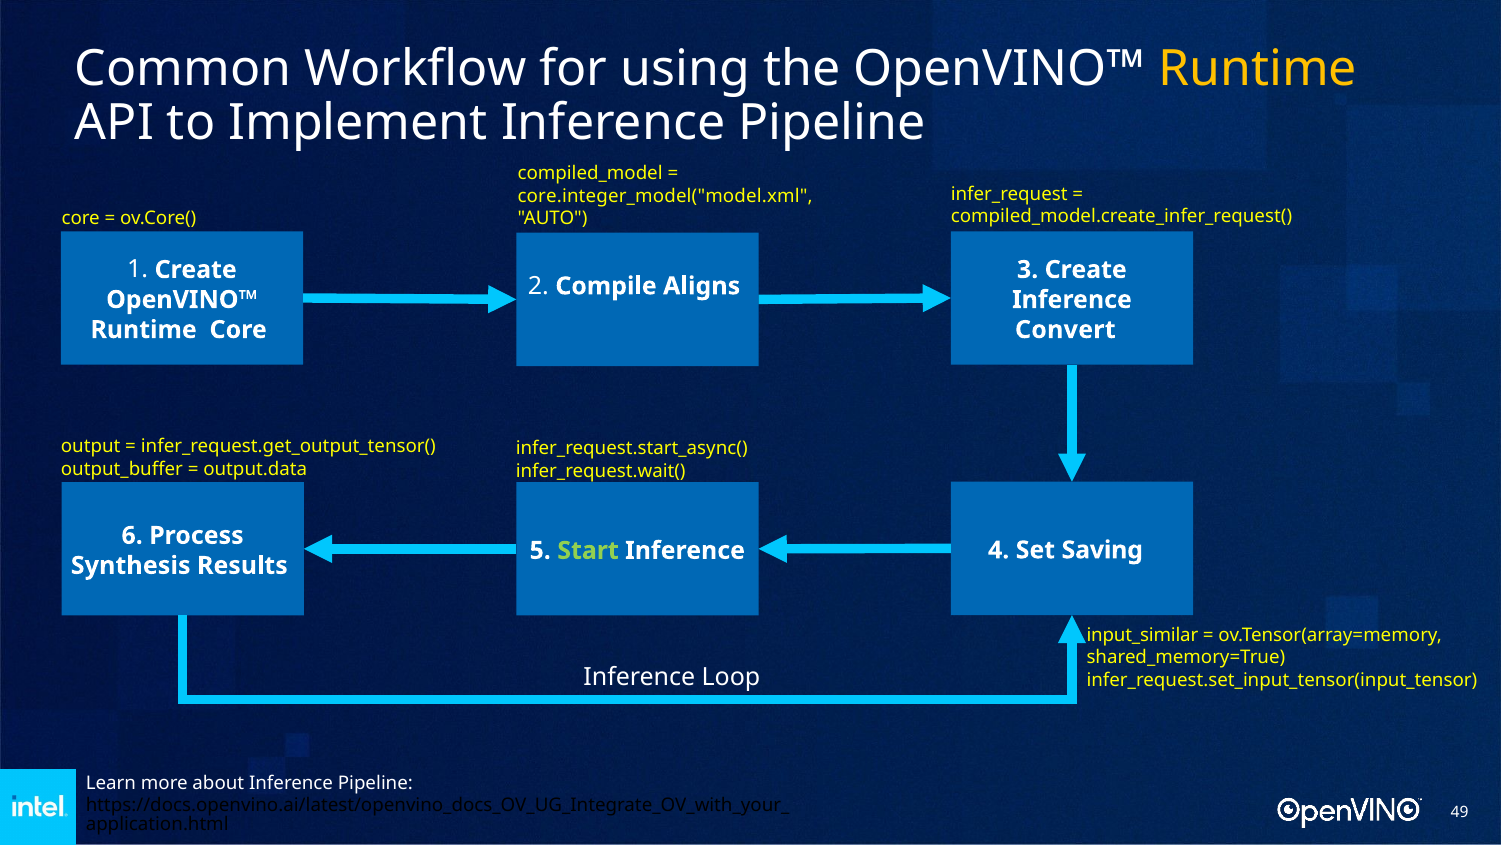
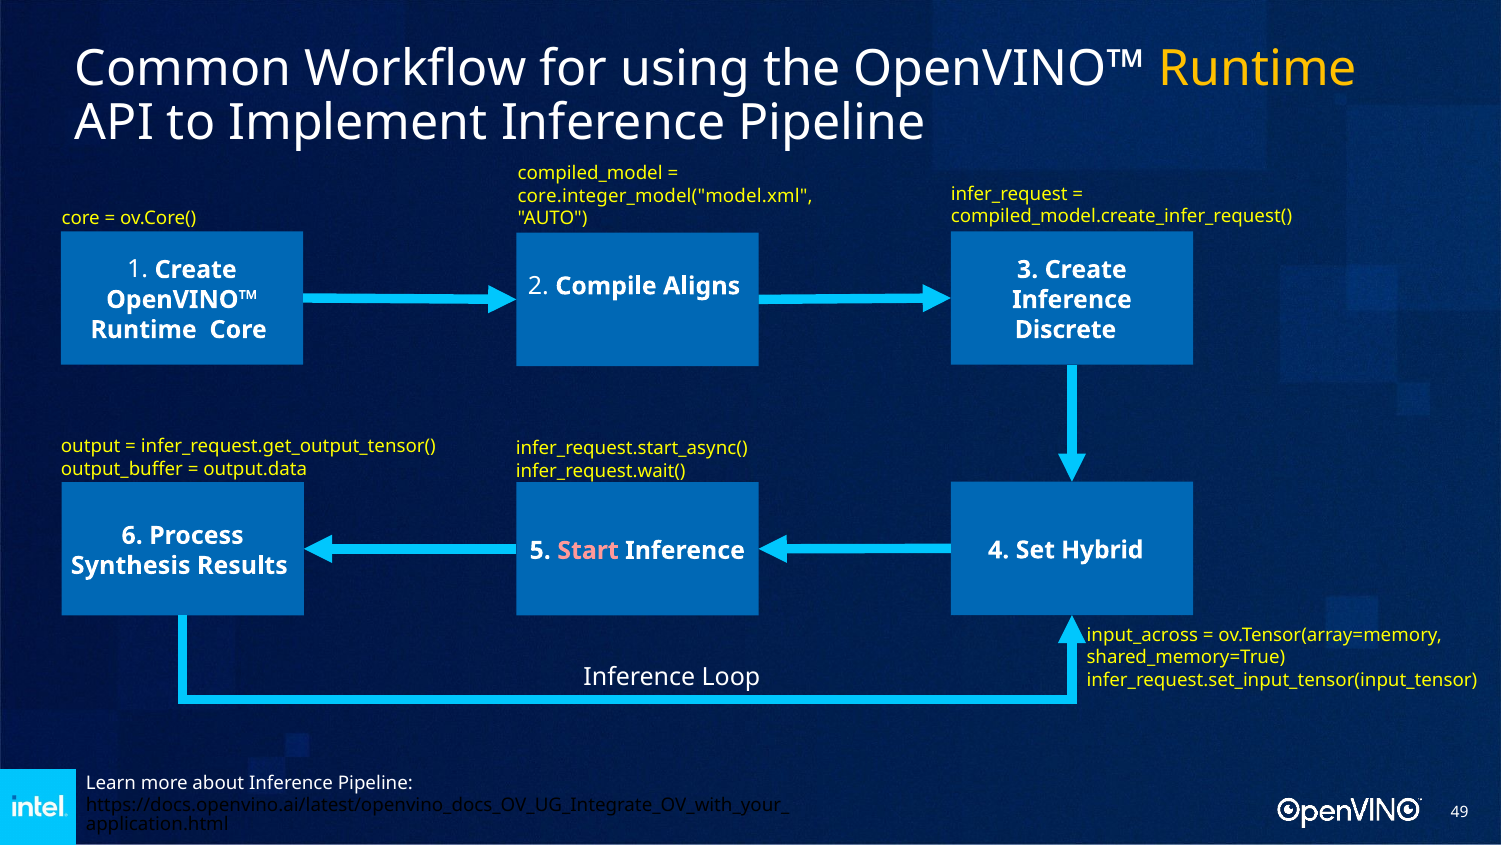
Convert: Convert -> Discrete (1066, 330)
Saving: Saving -> Hybrid (1102, 550)
Start colour: light green -> pink (588, 550)
input_similar: input_similar -> input_across (1142, 634)
